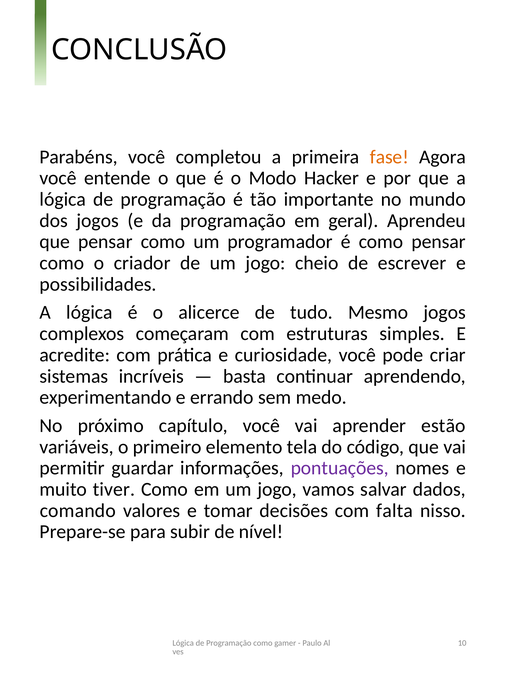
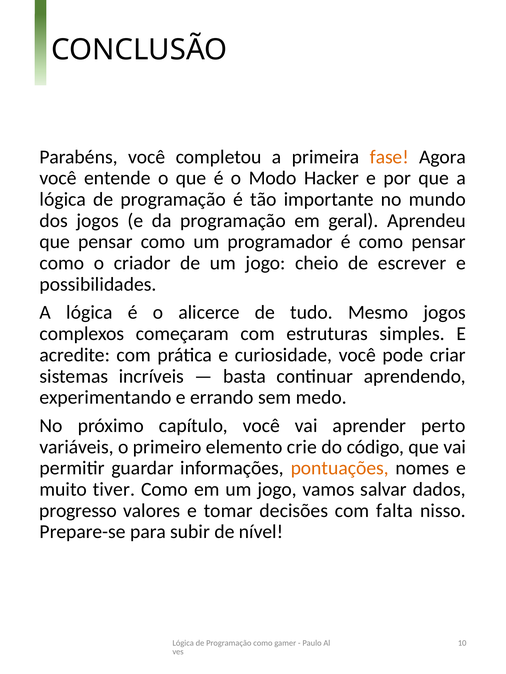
estão: estão -> perto (443, 426)
tela: tela -> crie (302, 447)
pontuações colour: purple -> orange (340, 469)
comando: comando -> progresso (78, 511)
